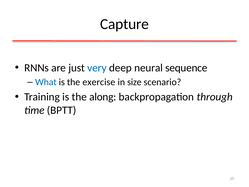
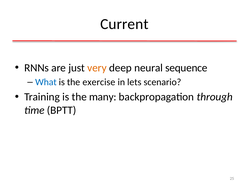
Capture: Capture -> Current (124, 24)
very colour: blue -> orange (97, 68)
size: size -> lets (134, 82)
along: along -> many (103, 97)
